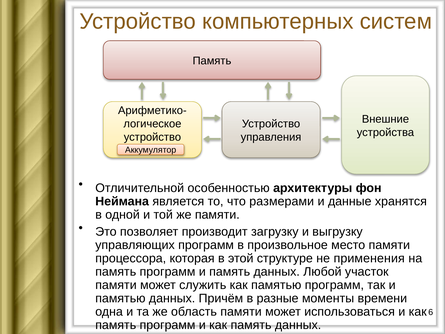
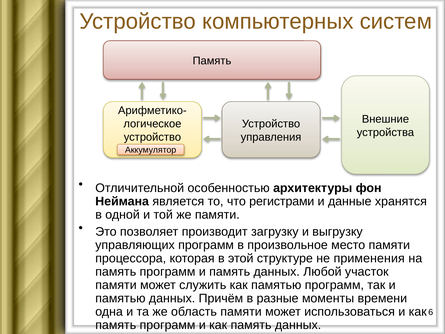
размерами: размерами -> регистрами (282, 201)
